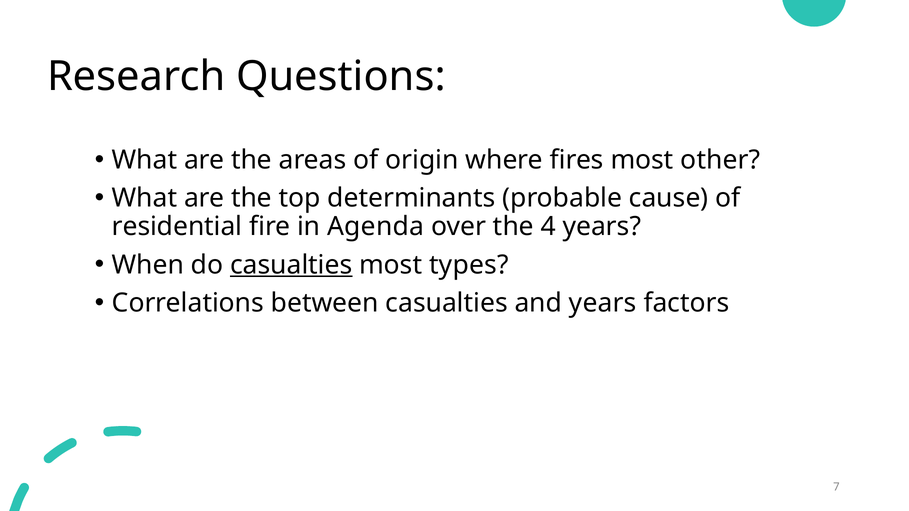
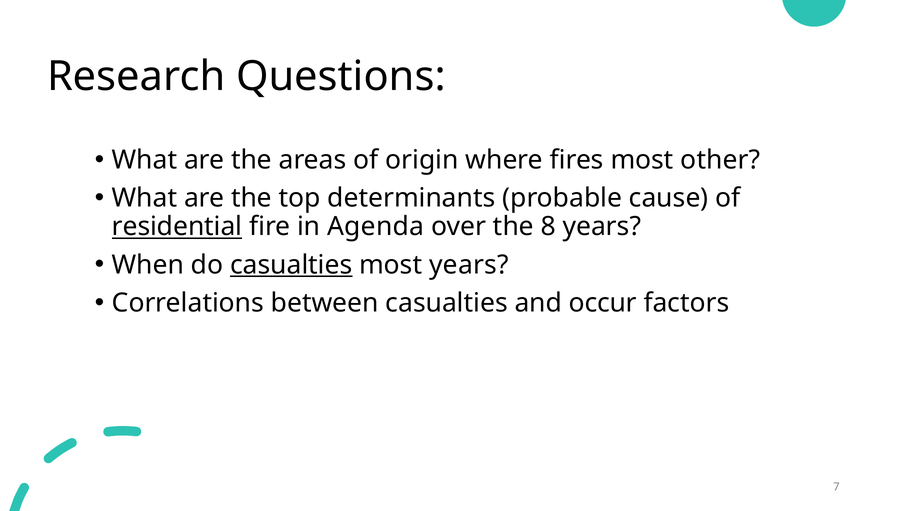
residential underline: none -> present (177, 227)
4: 4 -> 8 (548, 227)
most types: types -> years (469, 265)
and years: years -> occur (603, 303)
